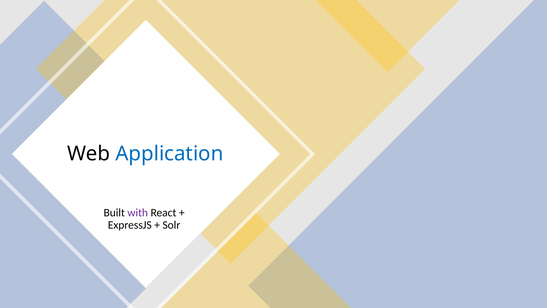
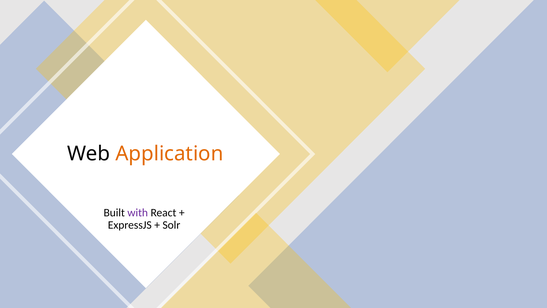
Application colour: blue -> orange (169, 154)
